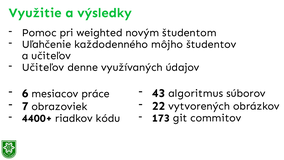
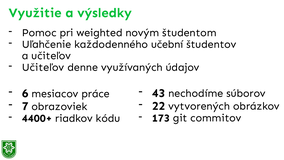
môjho: môjho -> učební (167, 44)
algoritmus: algoritmus -> nechodíme (196, 93)
